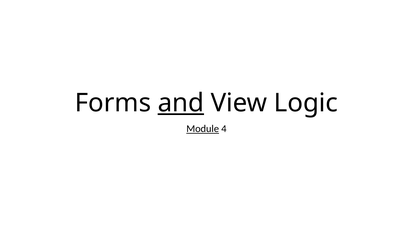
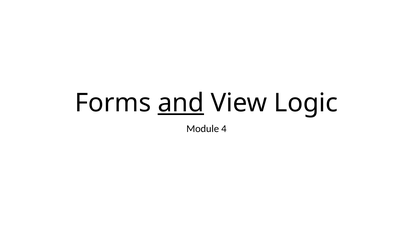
Module underline: present -> none (203, 129)
